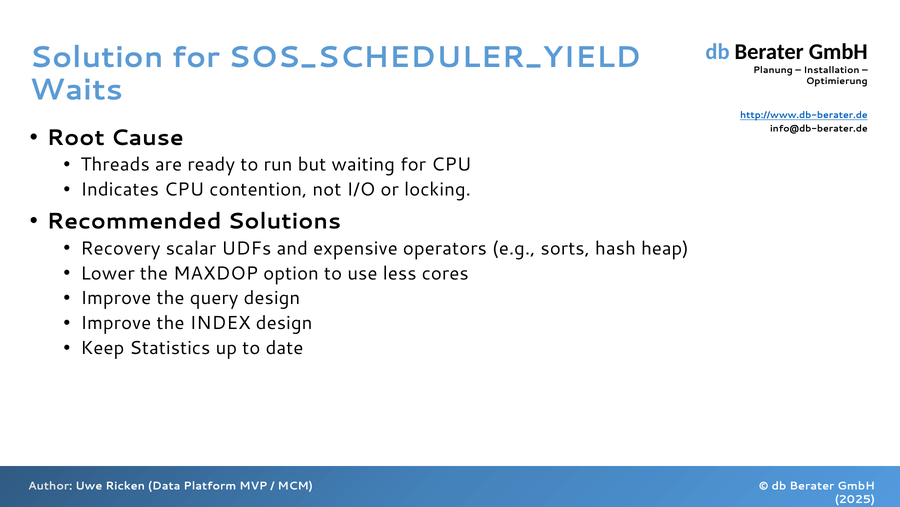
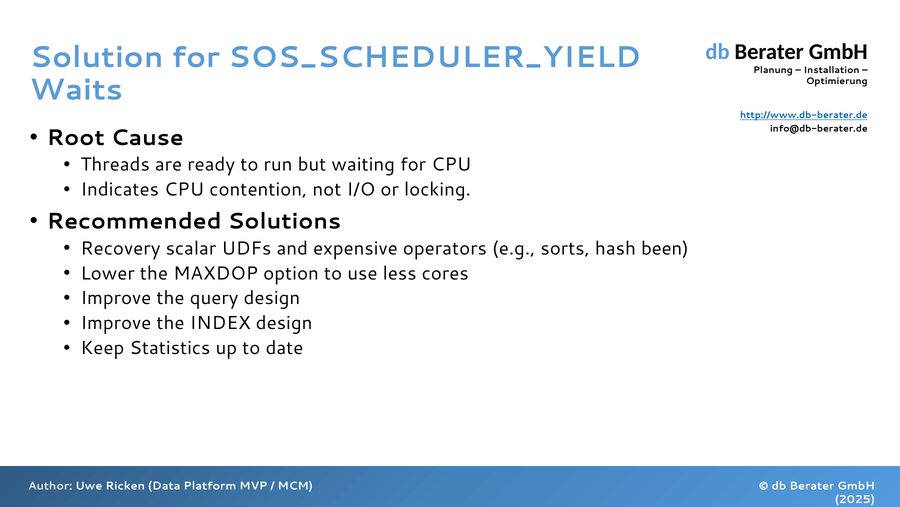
heap: heap -> been (665, 248)
